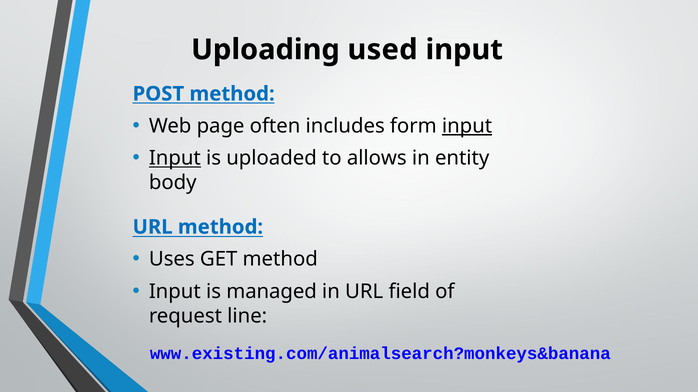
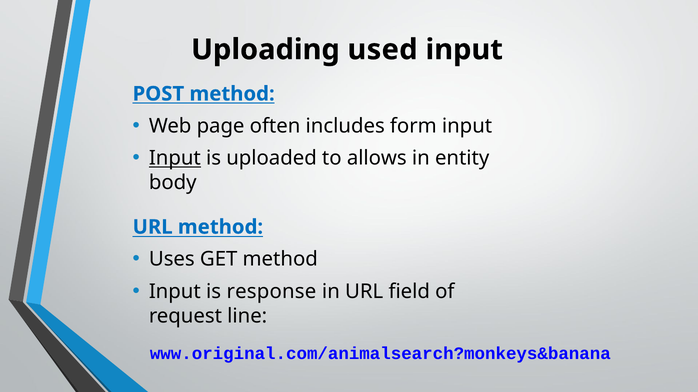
input underline: present -> none (467, 126)
managed: managed -> response (271, 292)
www.existing.com/animalsearch?monkeys&banana: www.existing.com/animalsearch?monkeys&banana -> www.original.com/animalsearch?monkeys&banana (380, 354)
